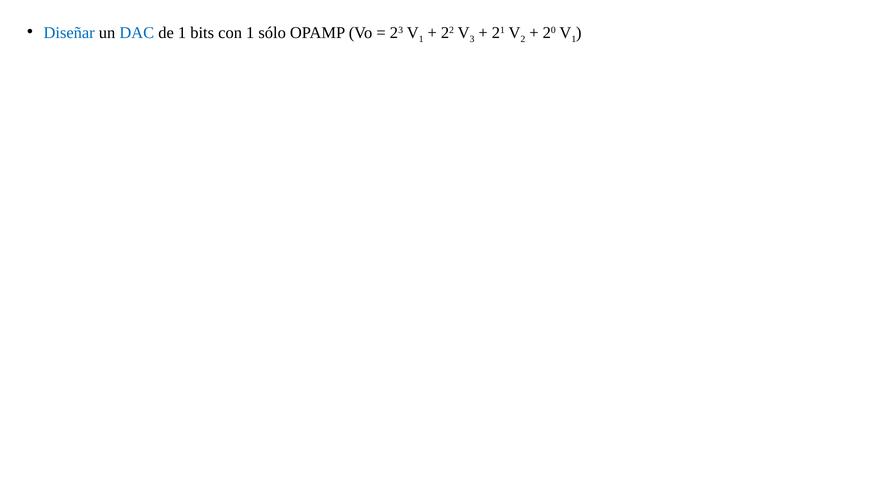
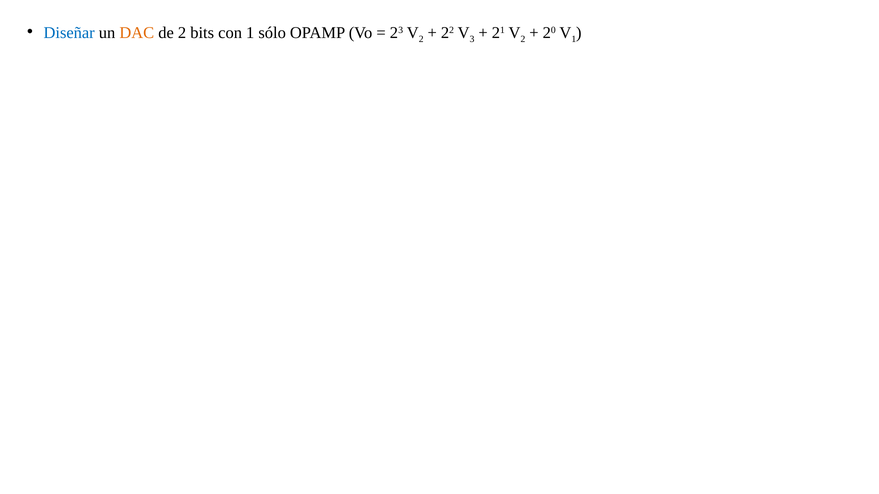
DAC colour: blue -> orange (137, 33)
de 1: 1 -> 2 (182, 33)
1: 1 -> 2 (421, 39)
